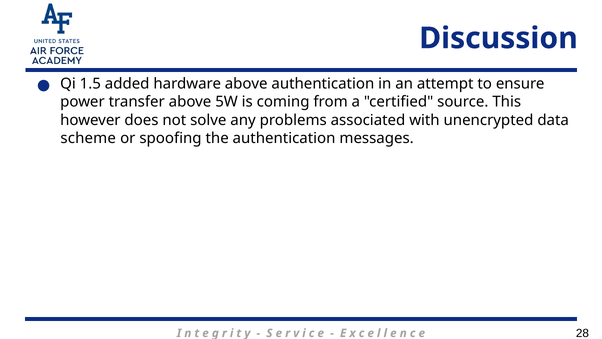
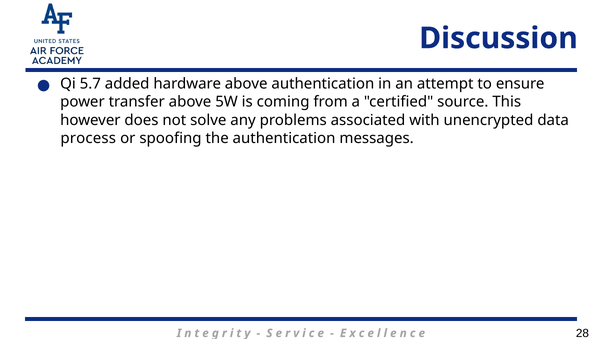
1.5: 1.5 -> 5.7 (90, 84)
scheme: scheme -> process (88, 138)
